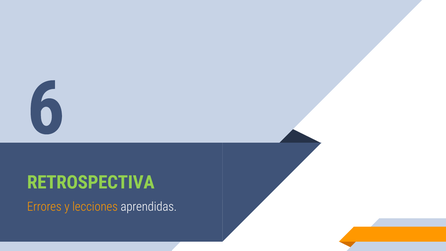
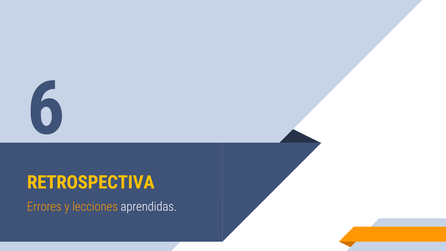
RETROSPECTIVA colour: light green -> yellow (91, 182)
